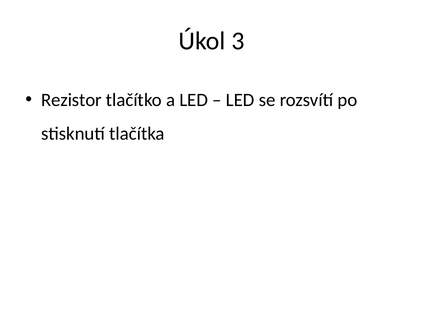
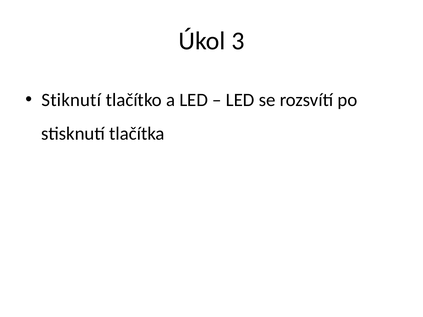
Rezistor: Rezistor -> Stiknutí (71, 100)
